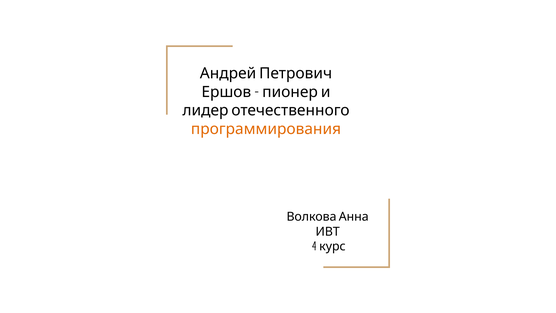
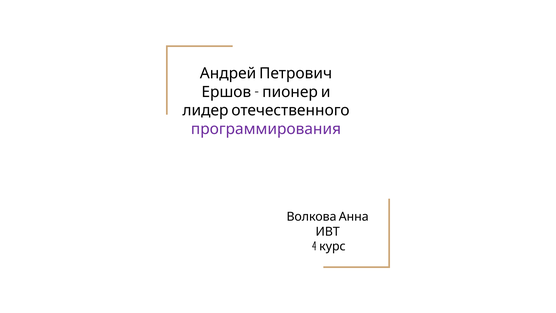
программирования colour: orange -> purple (266, 129)
